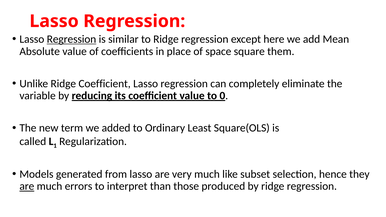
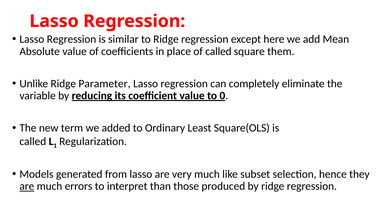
Regression underline: present -> none (72, 39)
of space: space -> called (218, 51)
Ridge Coefficient: Coefficient -> Parameter (105, 84)
